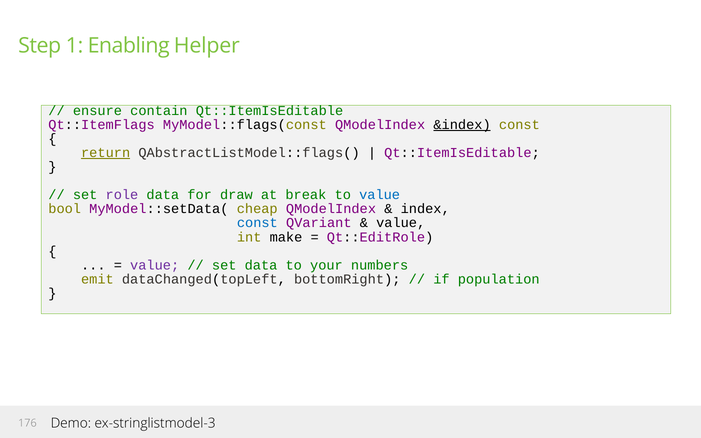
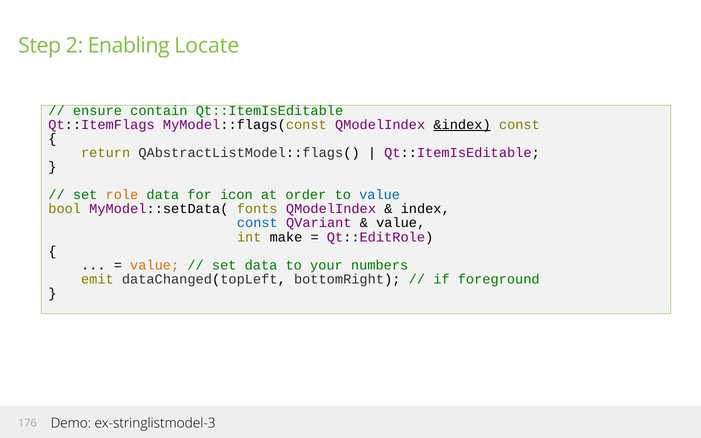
1: 1 -> 2 (74, 46)
Helper: Helper -> Locate (207, 46)
return underline: present -> none (106, 153)
role colour: purple -> orange (122, 195)
draw: draw -> icon (236, 195)
break: break -> order (306, 195)
cheap: cheap -> fonts (257, 209)
value colour: purple -> orange (155, 265)
population: population -> foreground (499, 279)
